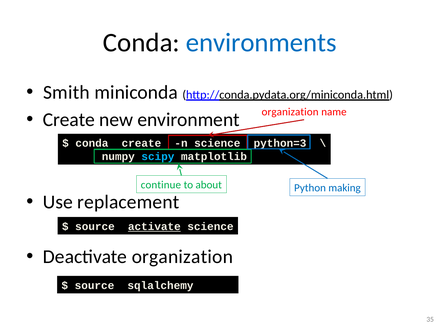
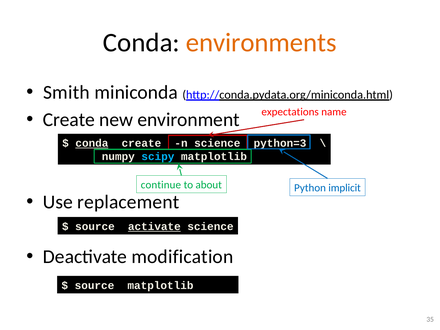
environments colour: blue -> orange (261, 43)
organization: organization -> expectations (290, 112)
conda underline: none -> present (92, 143)
making: making -> implicit (345, 188)
Deactivate organization: organization -> modification (182, 257)
source sqlalchemy: sqlalchemy -> matplotlib (160, 285)
